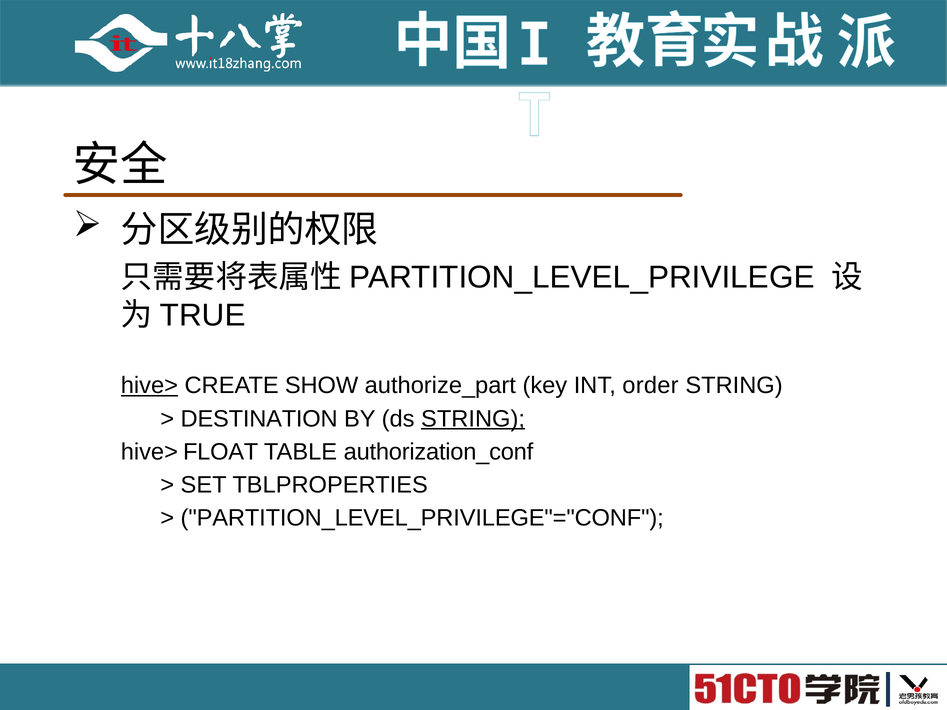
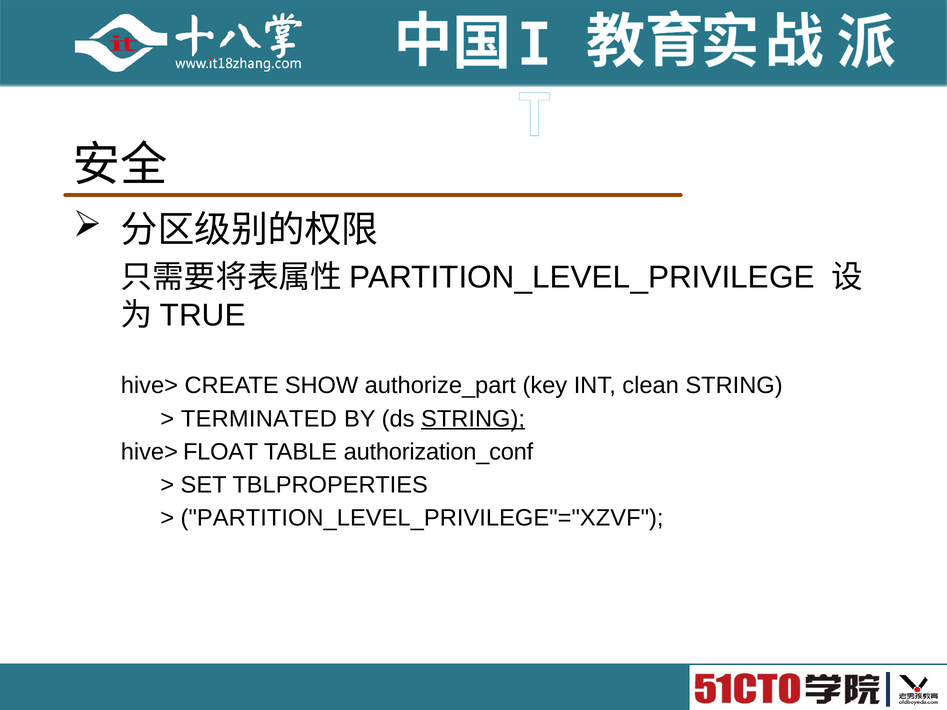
hive> underline: present -> none (149, 386)
order: order -> clean (651, 386)
DESTINATION: DESTINATION -> TERMINATED (259, 419)
PARTITION_LEVEL_PRIVILEGE"="CONF: PARTITION_LEVEL_PRIVILEGE"="CONF -> PARTITION_LEVEL_PRIVILEGE"="XZVF (422, 518)
